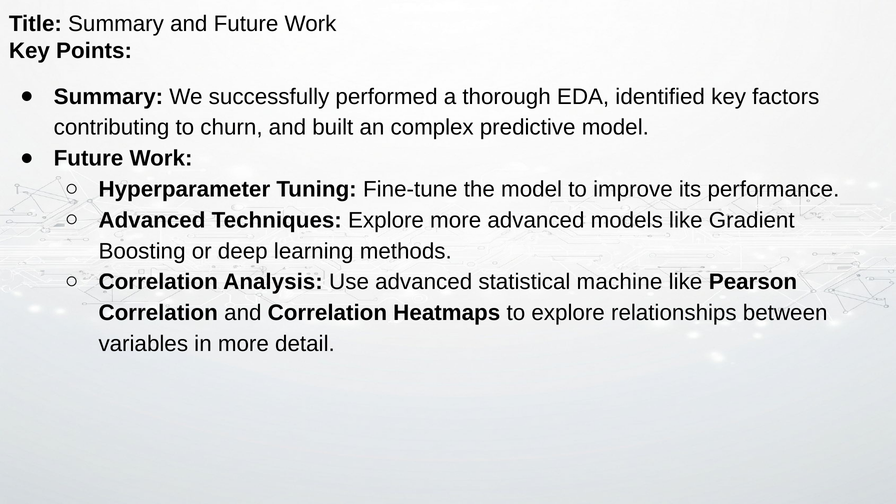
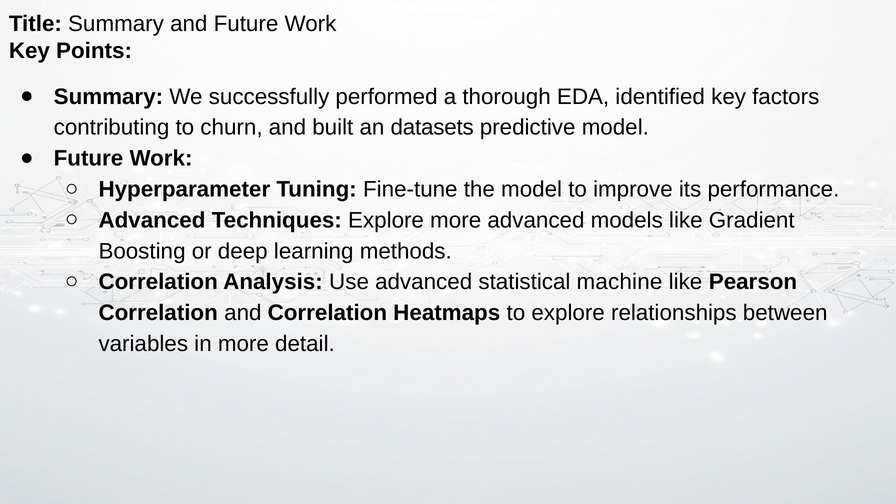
complex: complex -> datasets (432, 128)
